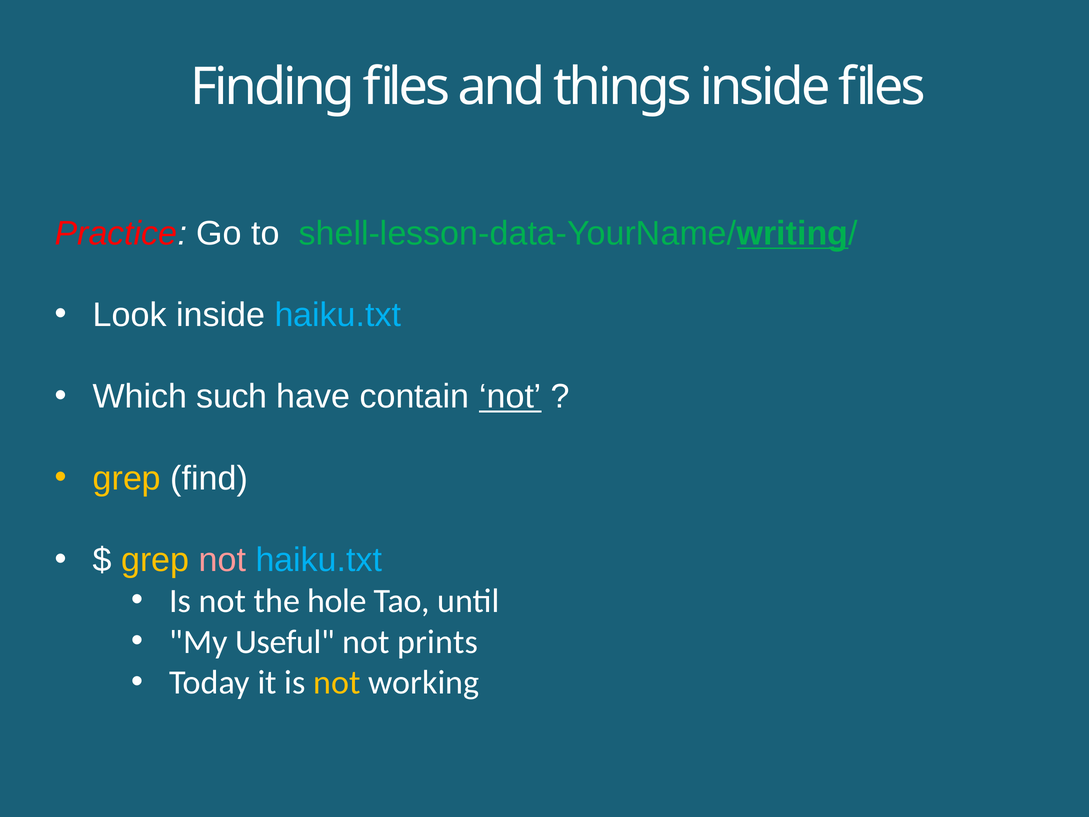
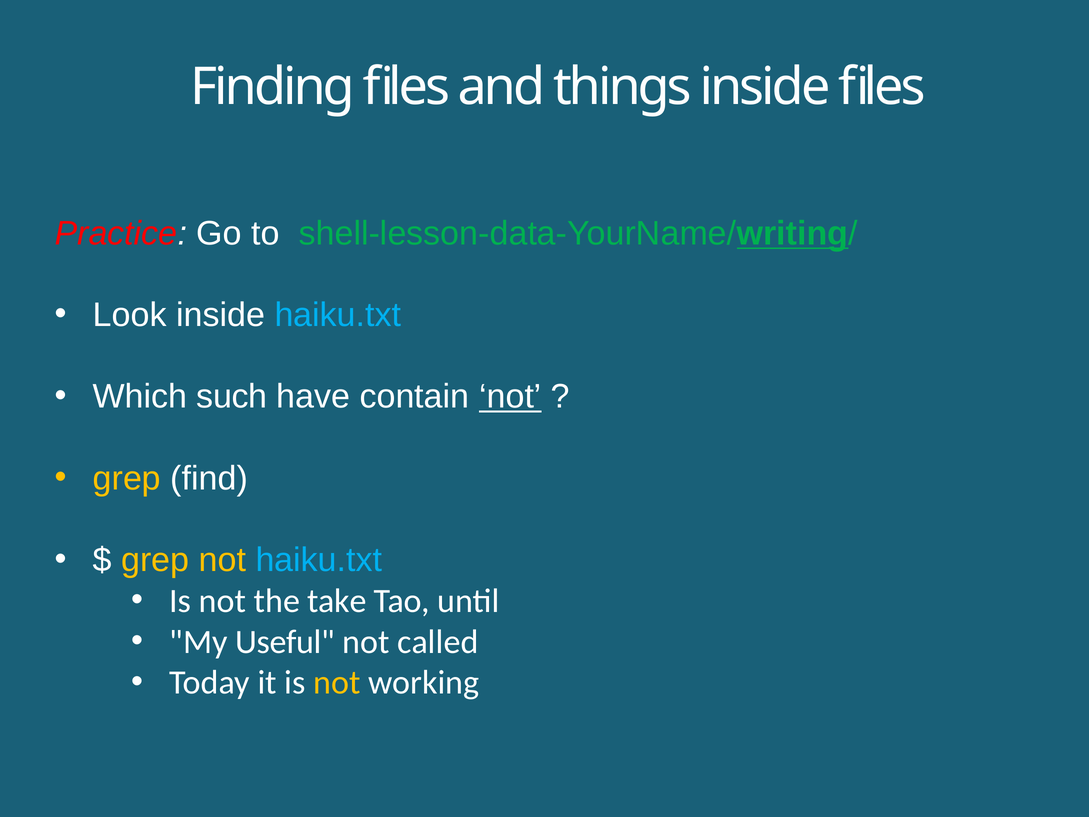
not colour: pink -> yellow (222, 560)
hole: hole -> take (337, 601)
prints: prints -> called (438, 642)
